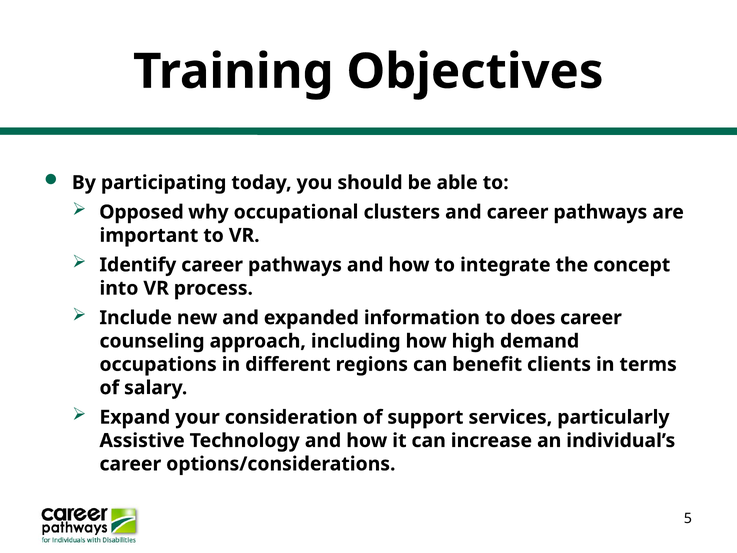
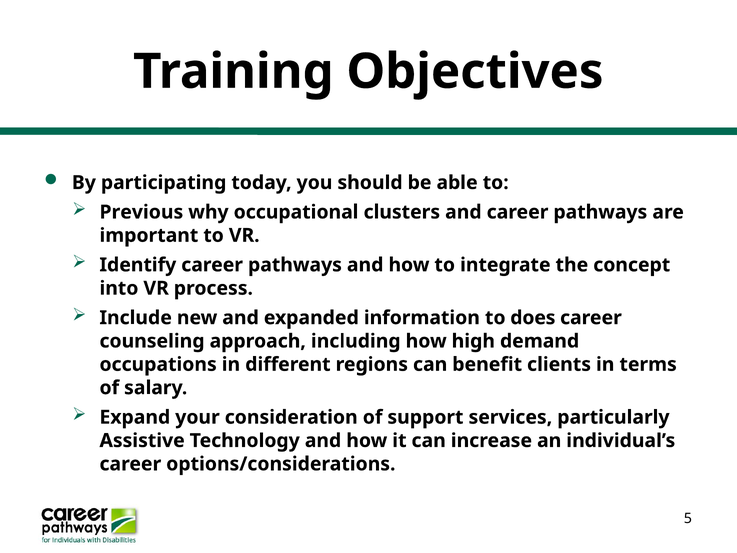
Opposed: Opposed -> Previous (141, 212)
